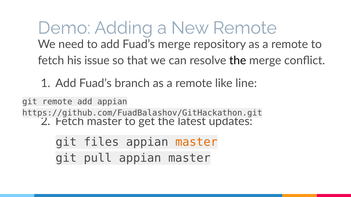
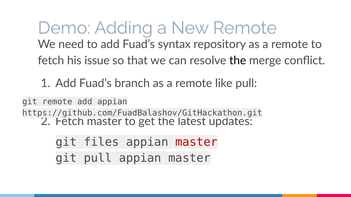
Fuad’s merge: merge -> syntax (174, 44)
like line: line -> pull (246, 83)
master colour: orange -> red (196, 142)
